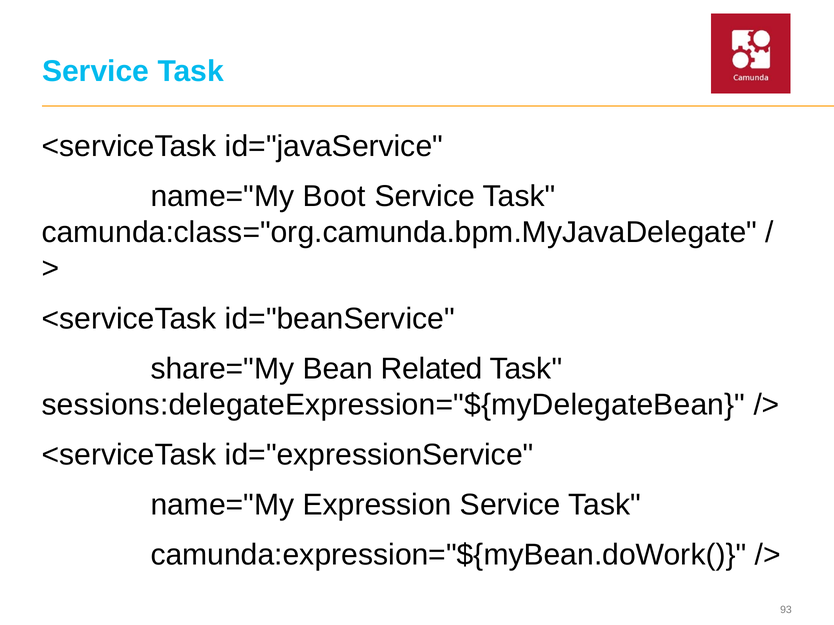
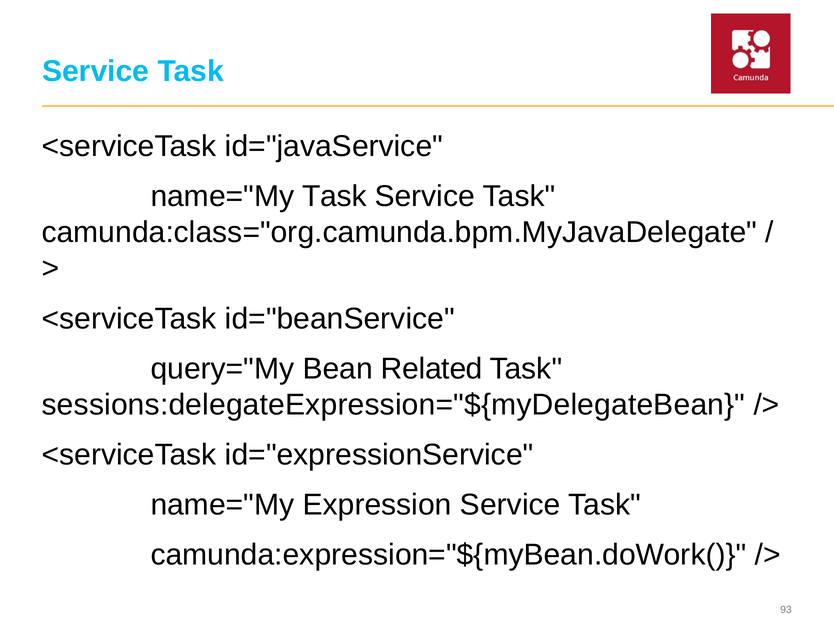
name="My Boot: Boot -> Task (335, 196)
share="My: share="My -> query="My (222, 369)
